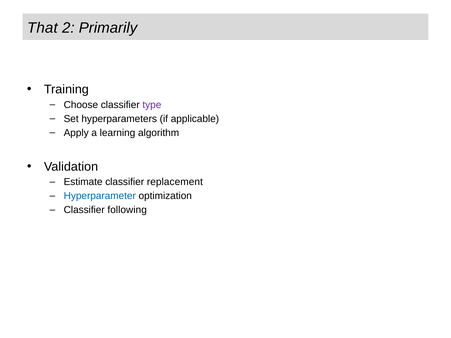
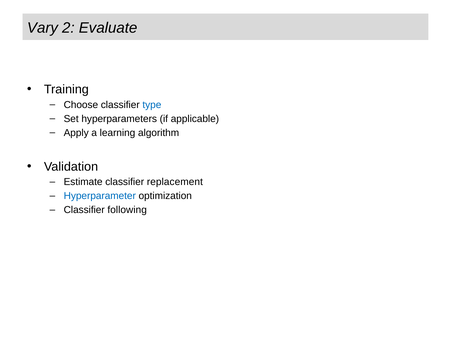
That: That -> Vary (42, 28)
Primarily: Primarily -> Evaluate (108, 28)
type colour: purple -> blue (152, 105)
